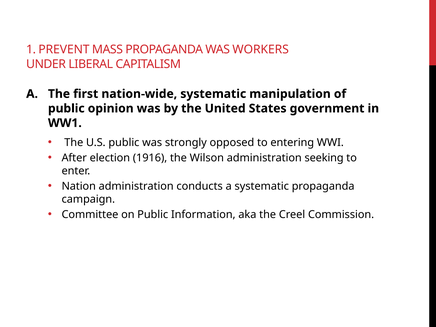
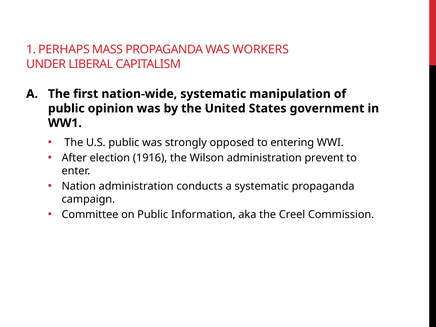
PREVENT: PREVENT -> PERHAPS (64, 50)
seeking: seeking -> prevent (324, 158)
